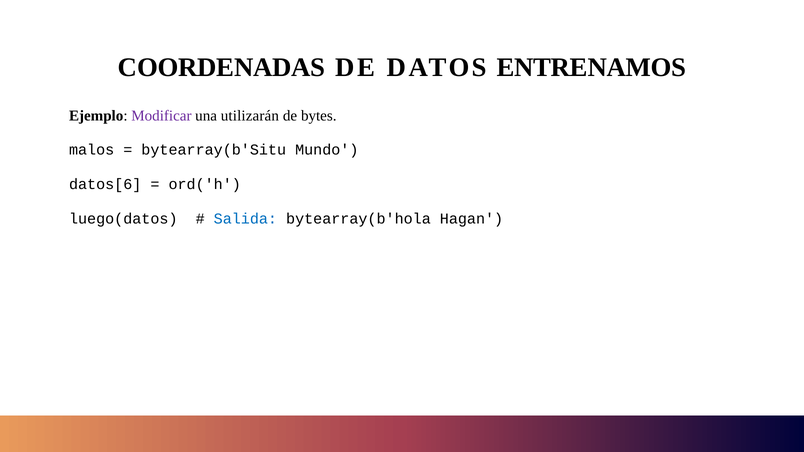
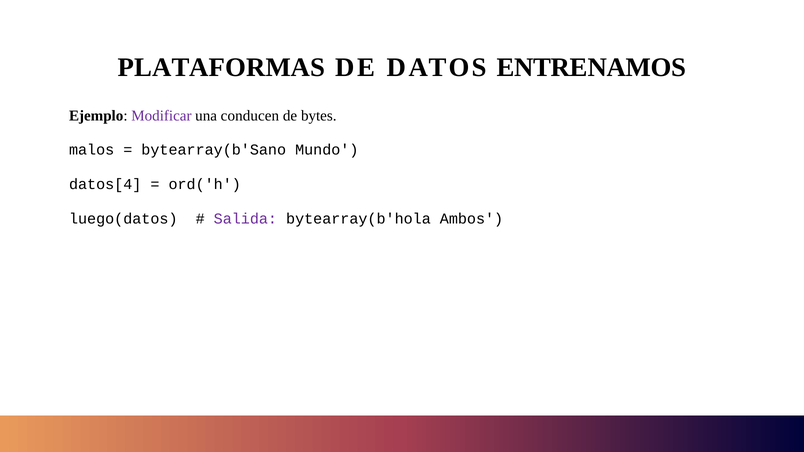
COORDENADAS: COORDENADAS -> PLATAFORMAS (222, 68)
utilizarán: utilizarán -> conducen (250, 116)
bytearray(b'Situ: bytearray(b'Situ -> bytearray(b'Sano (214, 150)
datos[6: datos[6 -> datos[4 (105, 184)
Salida colour: blue -> purple (245, 219)
Hagan: Hagan -> Ambos (472, 219)
